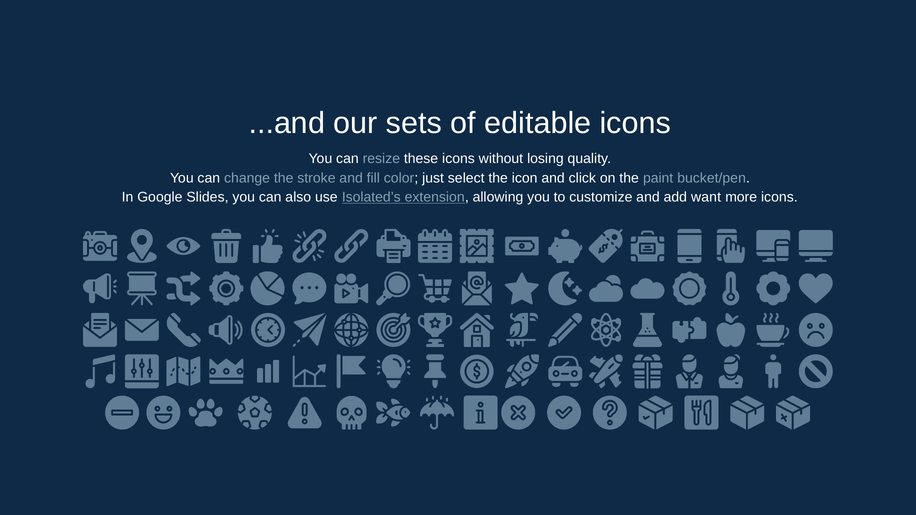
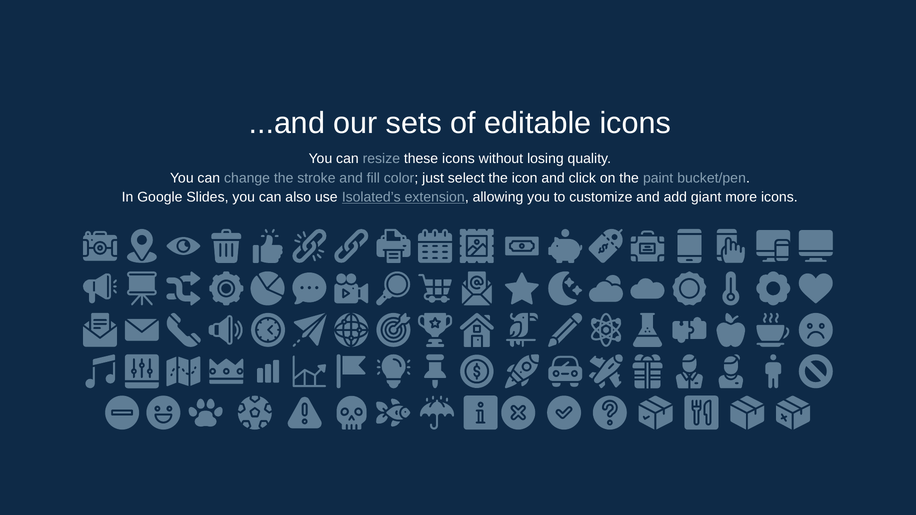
want: want -> giant (706, 197)
